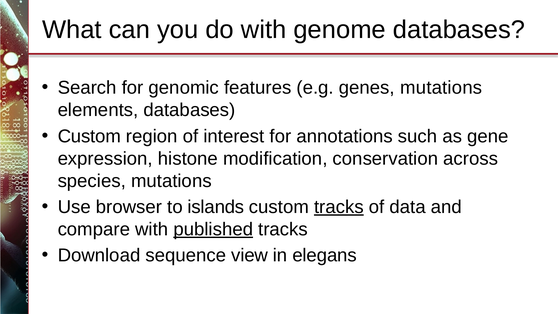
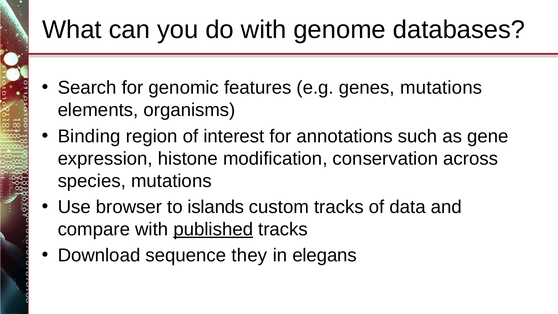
elements databases: databases -> organisms (189, 110)
Custom: Custom -> Binding (89, 136)
tracks underline: present -> none (339, 207)
view: view -> they (249, 255)
